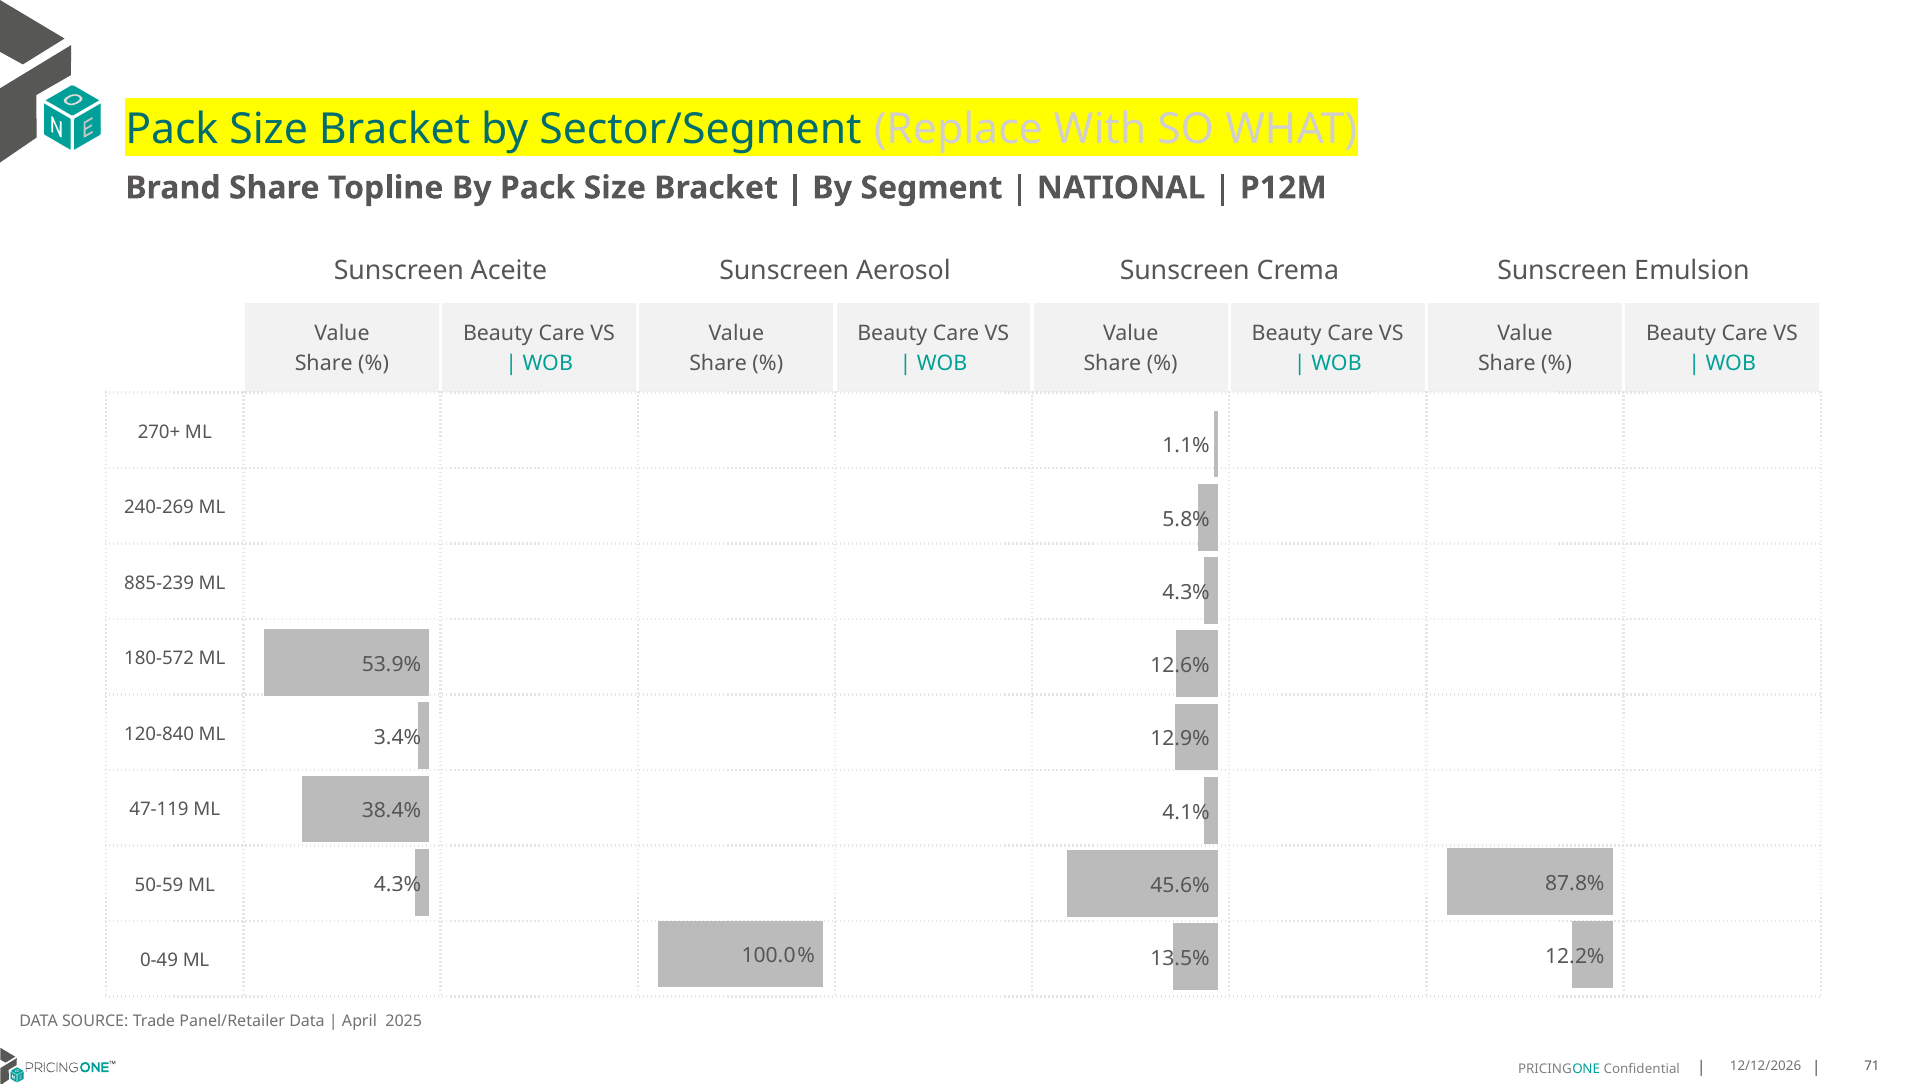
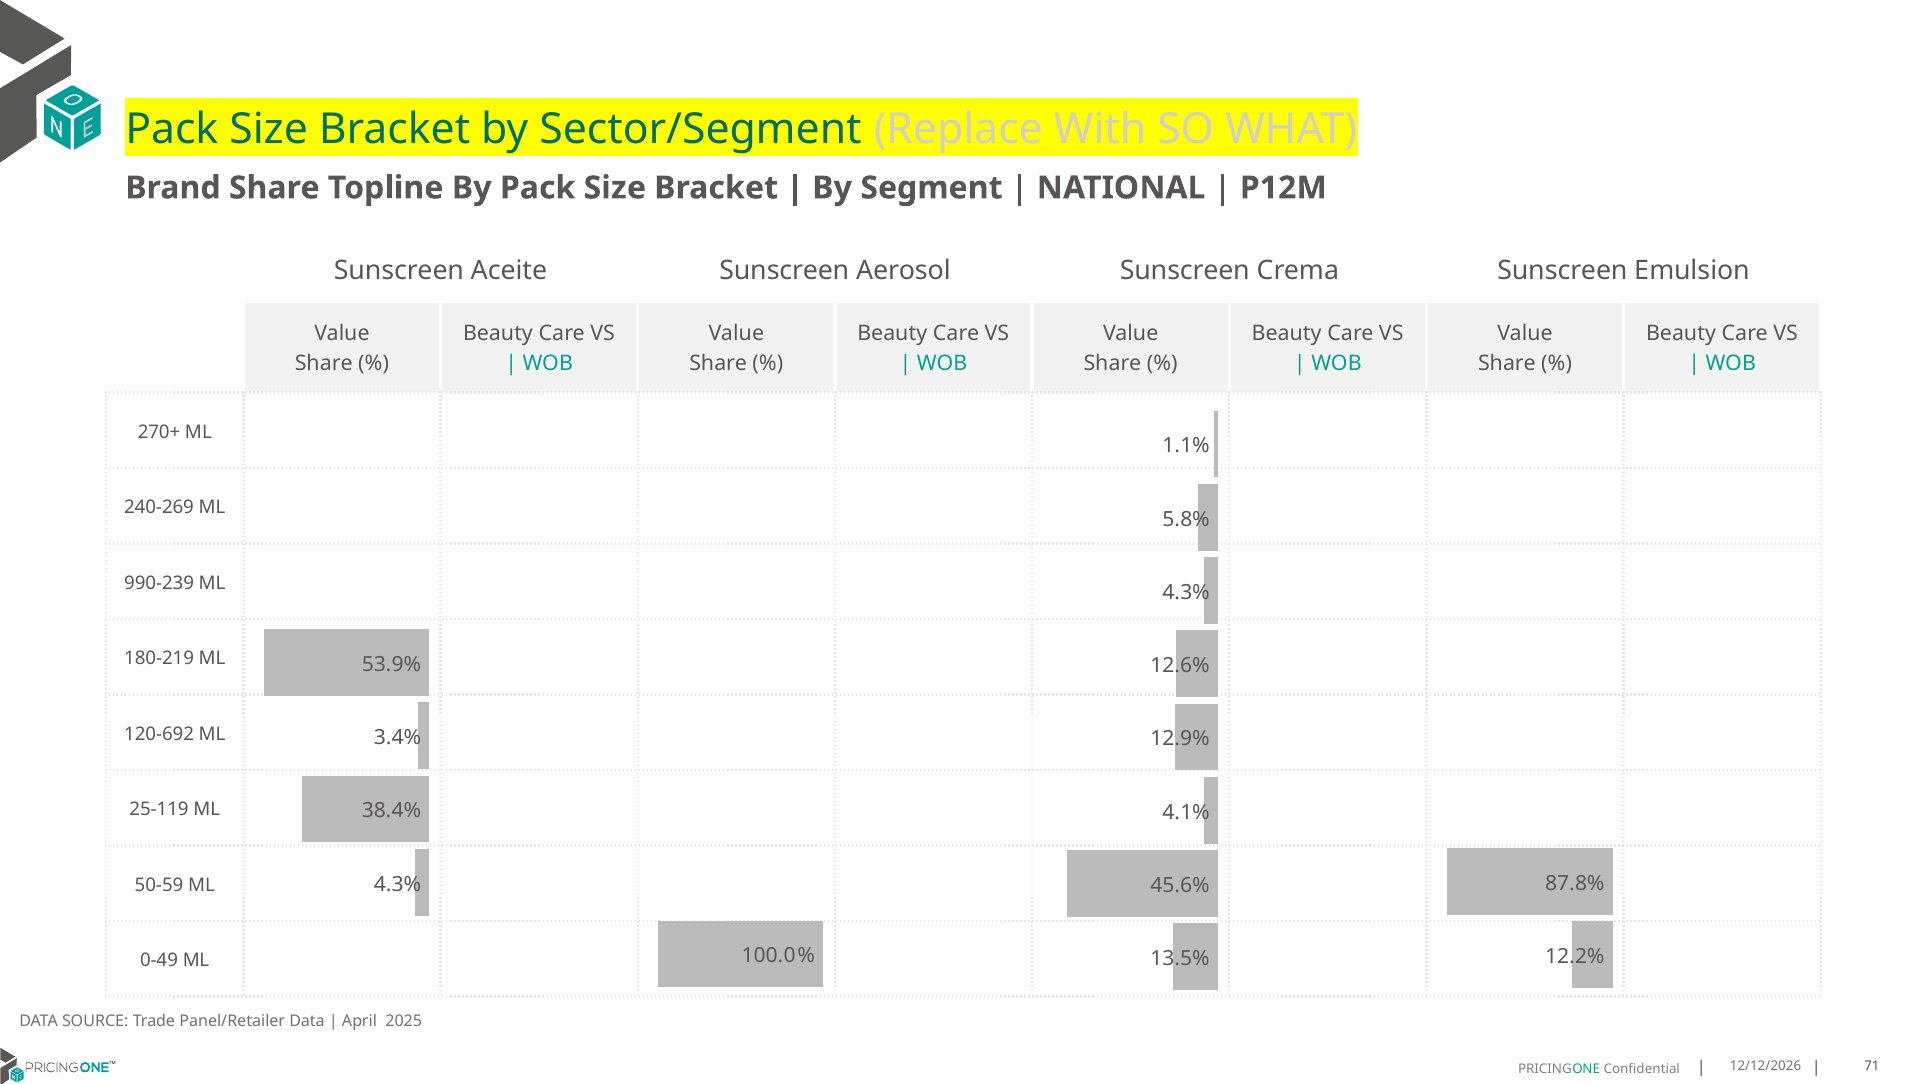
885-239: 885-239 -> 990-239 (159, 583)
180-572: 180-572 -> 180-219 (159, 658)
120-840: 120-840 -> 120-692 (159, 734)
47-119: 47-119 -> 25-119 (159, 809)
